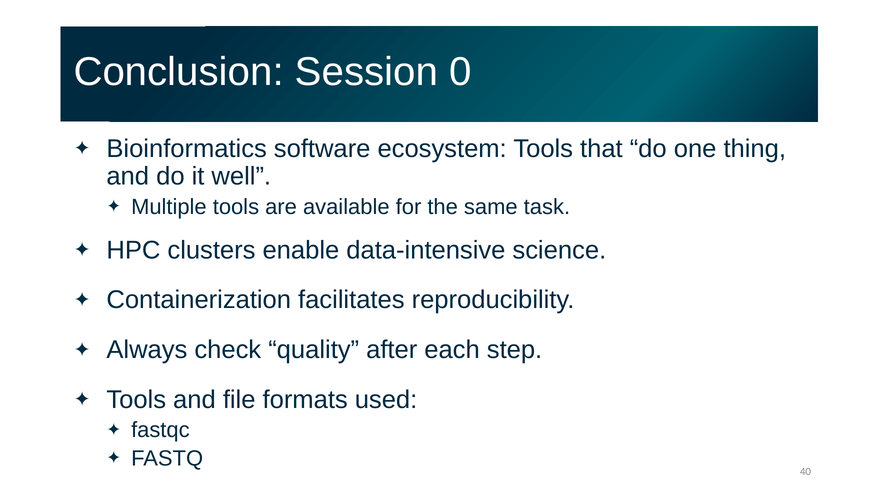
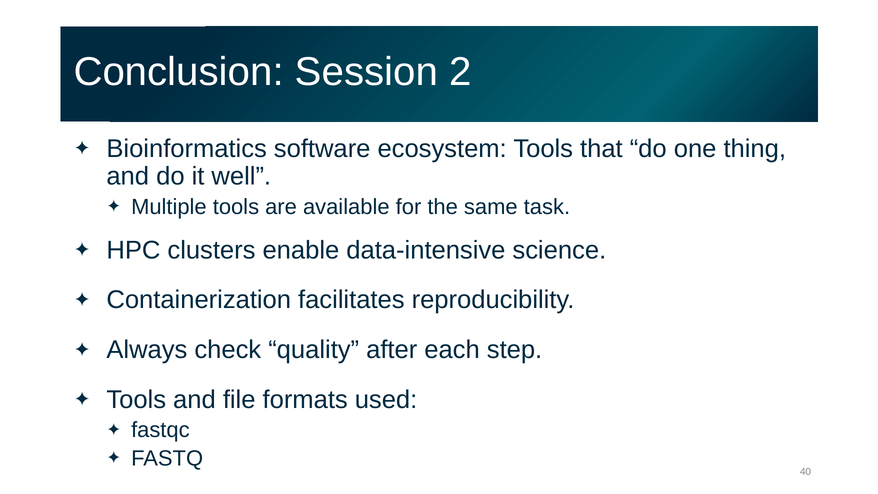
0: 0 -> 2 (460, 72)
